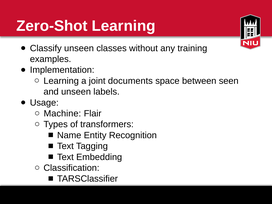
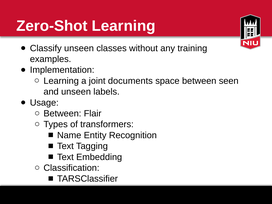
Machine: Machine -> Between (62, 114)
